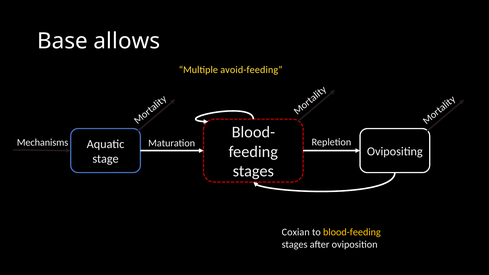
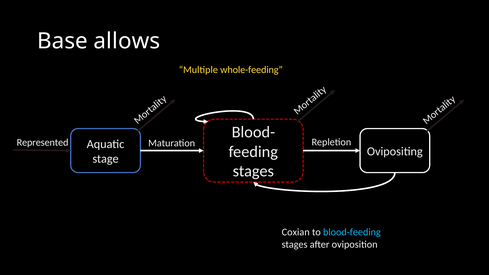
avoid-feeding: avoid-feeding -> whole-feeding (252, 70)
Mechanisms: Mechanisms -> Represented (43, 143)
blood-feeding colour: yellow -> light blue (352, 232)
